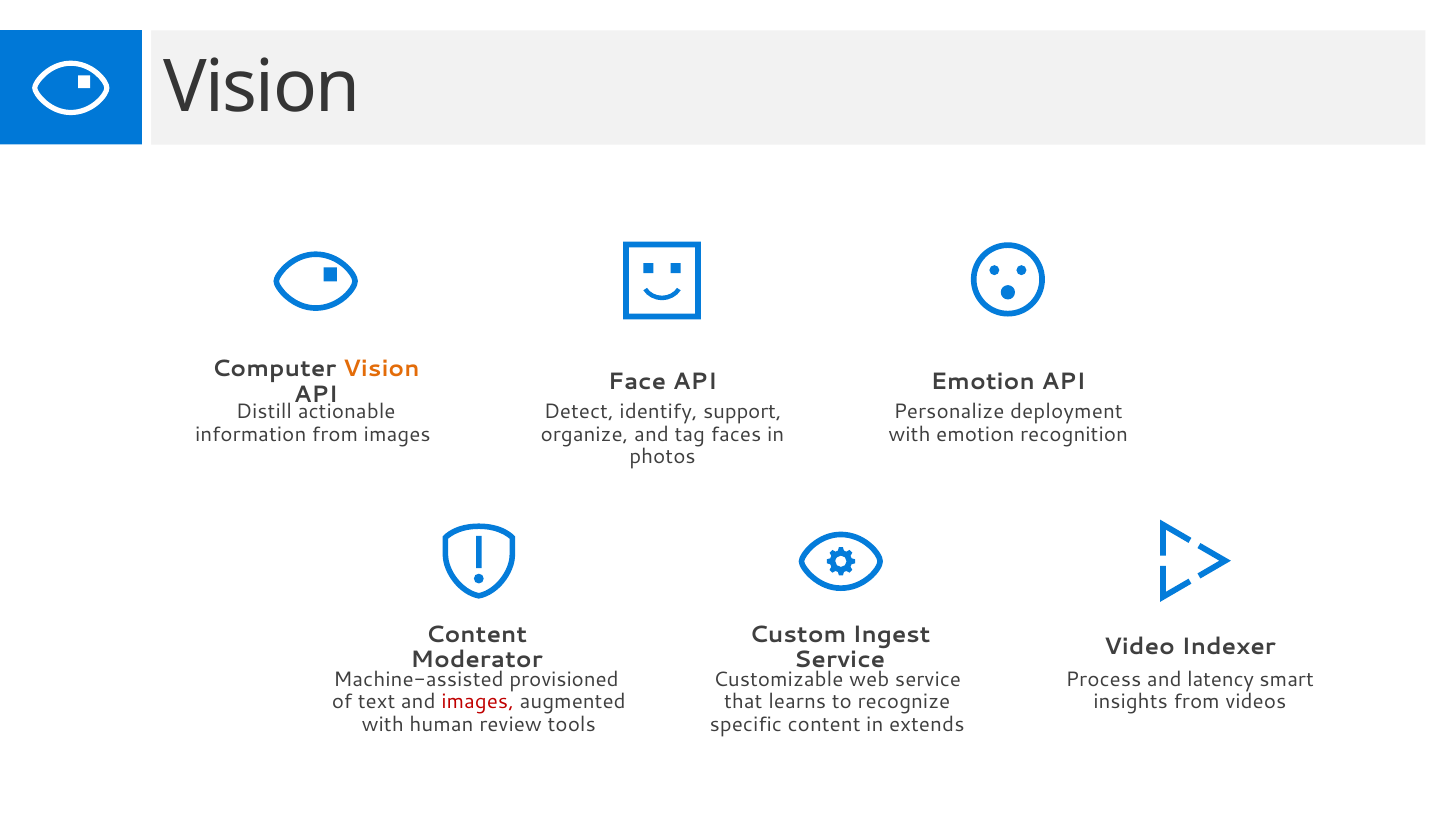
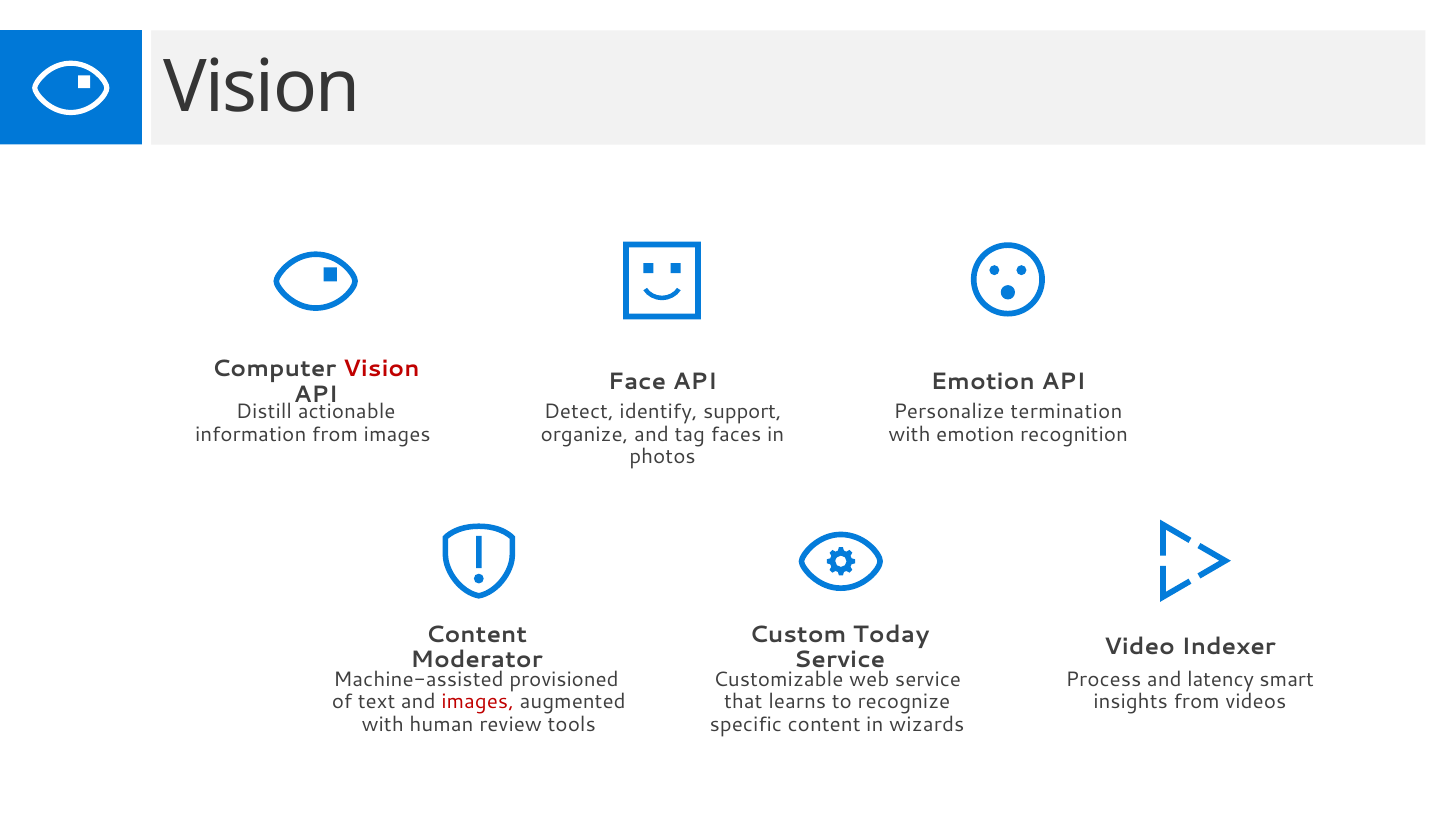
Vision colour: orange -> red (381, 368)
deployment: deployment -> termination (1066, 412)
Ingest: Ingest -> Today (891, 634)
extends: extends -> wizards (927, 724)
